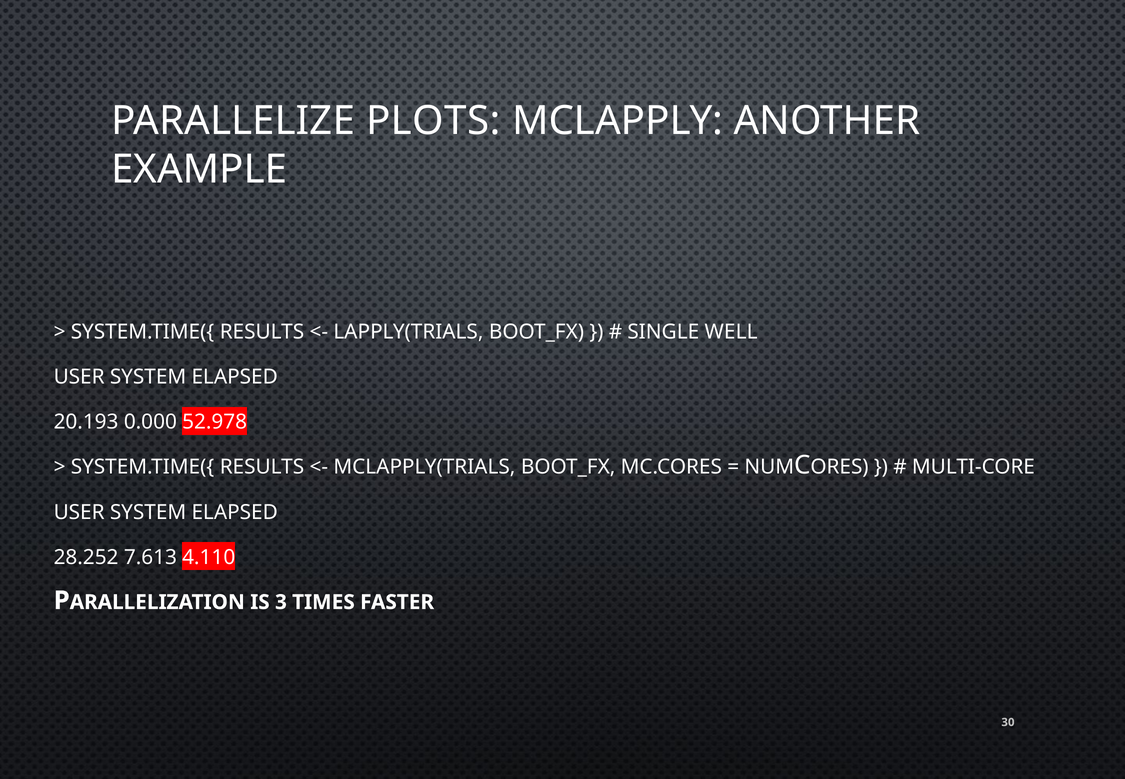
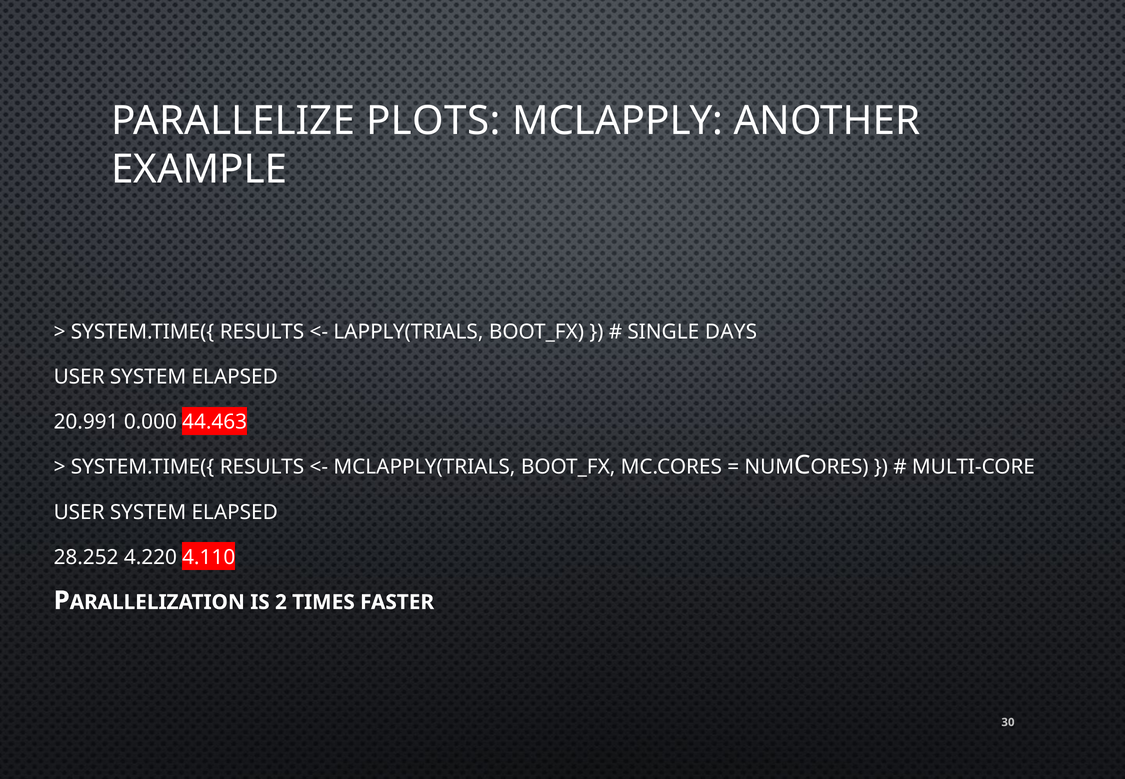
WELL: WELL -> DAYS (731, 332)
20.193: 20.193 -> 20.991 (86, 422)
52.978: 52.978 -> 44.463 (215, 422)
7.613: 7.613 -> 4.220 (150, 557)
3: 3 -> 2 (281, 602)
